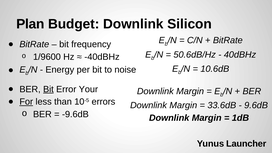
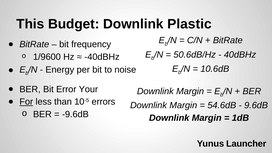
Plan: Plan -> This (30, 24)
Silicon: Silicon -> Plastic (189, 24)
Bit underline: present -> none (48, 89)
33.6dB: 33.6dB -> 54.6dB (222, 105)
